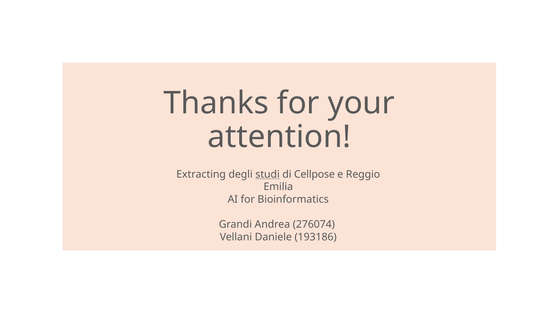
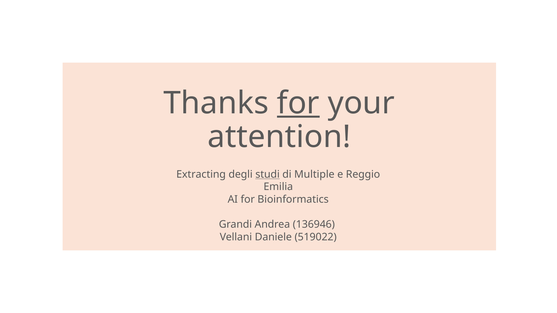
for underline: none -> present (298, 103)
Cellpose: Cellpose -> Multiple (314, 175)
276074: 276074 -> 136946 (314, 225)
193186: 193186 -> 519022 (316, 237)
